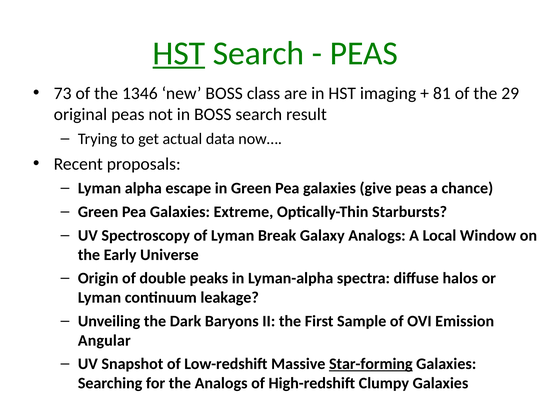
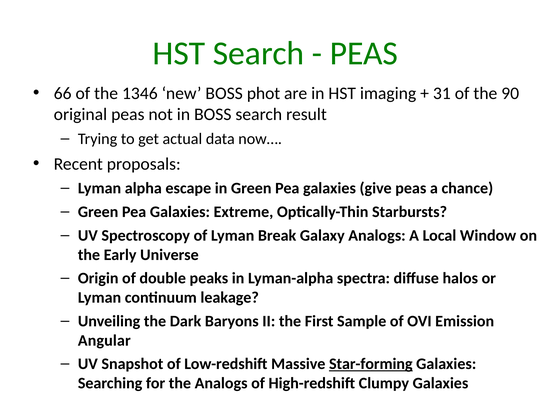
HST underline: present -> none (179, 53)
73: 73 -> 66 (63, 93)
class: class -> phot (264, 93)
81: 81 -> 31 (442, 93)
29: 29 -> 90 (510, 93)
